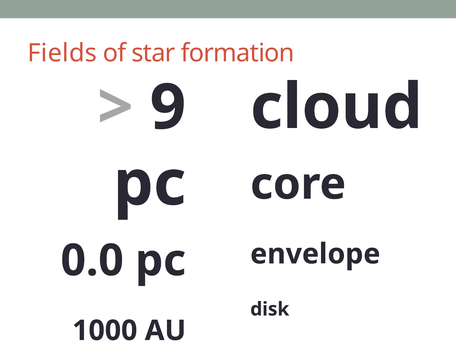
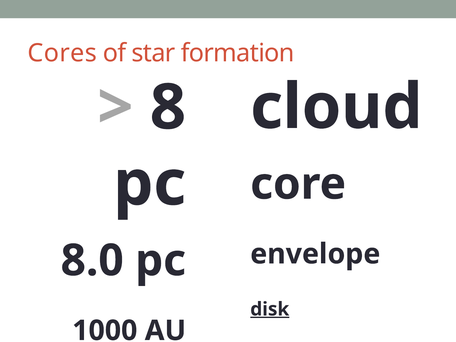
Fields: Fields -> Cores (62, 53)
9: 9 -> 8 (168, 108)
0.0: 0.0 -> 8.0 (92, 261)
disk underline: none -> present (270, 309)
